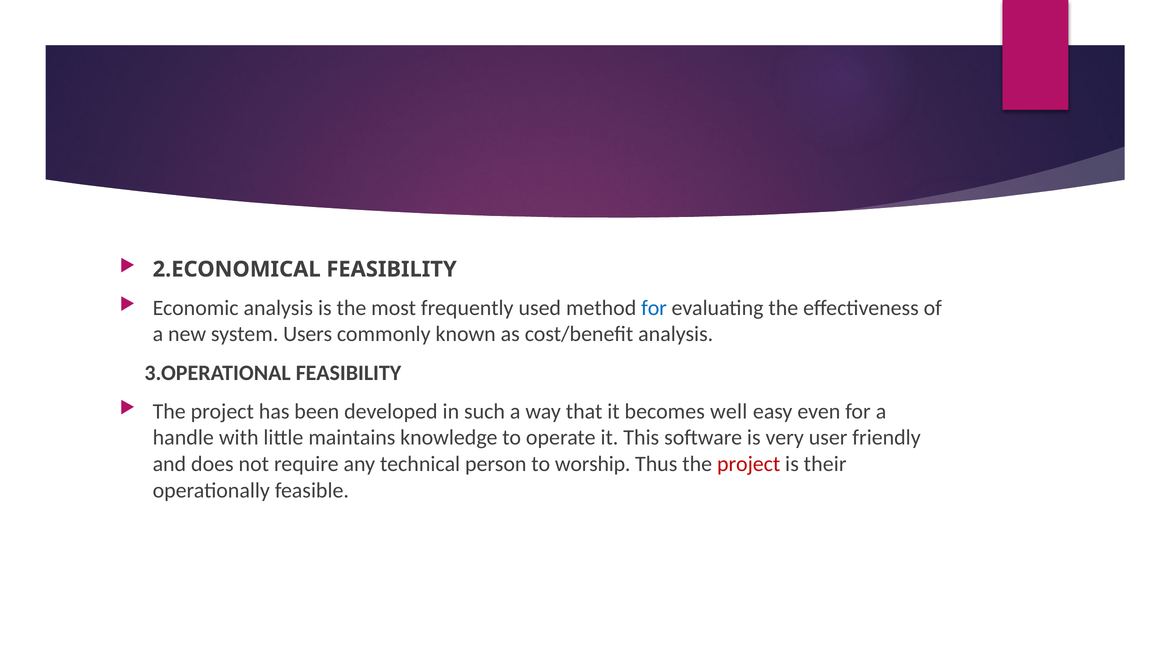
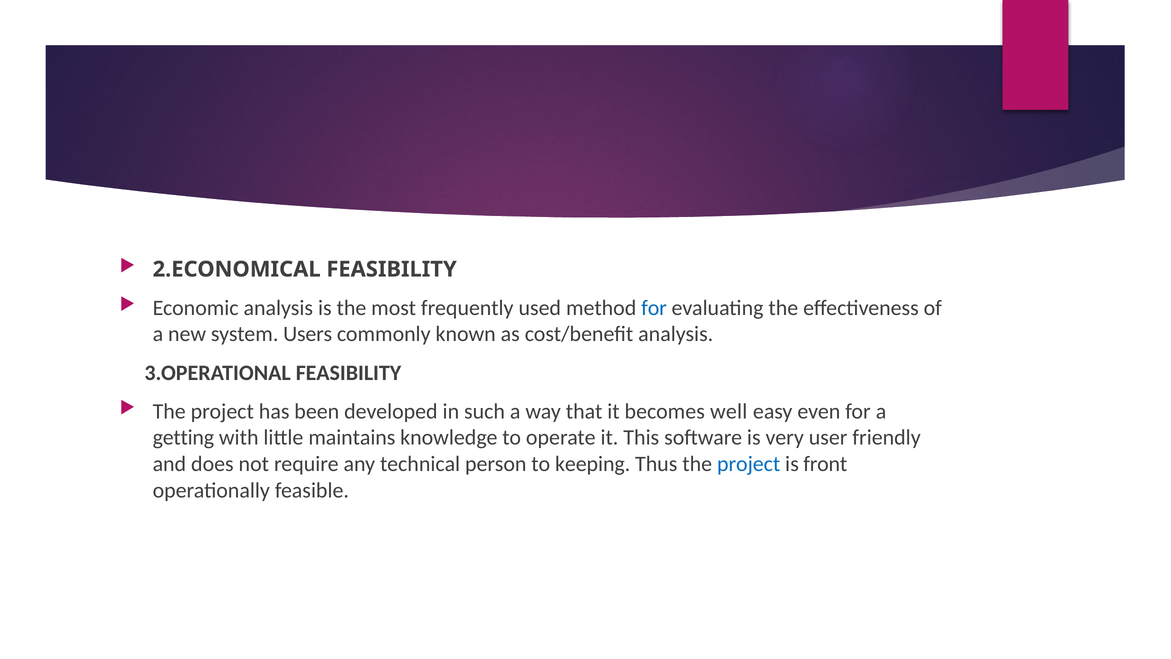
handle: handle -> getting (183, 438)
worship: worship -> keeping (593, 464)
project colour: red -> blue (749, 464)
their: their -> front (825, 464)
